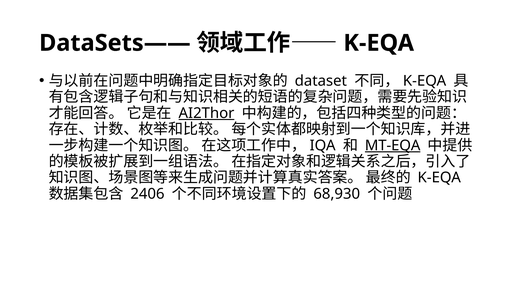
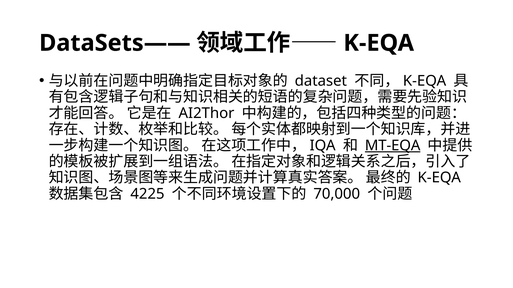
AI2Thor underline: present -> none (206, 113)
2406: 2406 -> 4225 (147, 194)
68,930: 68,930 -> 70,000 (337, 194)
